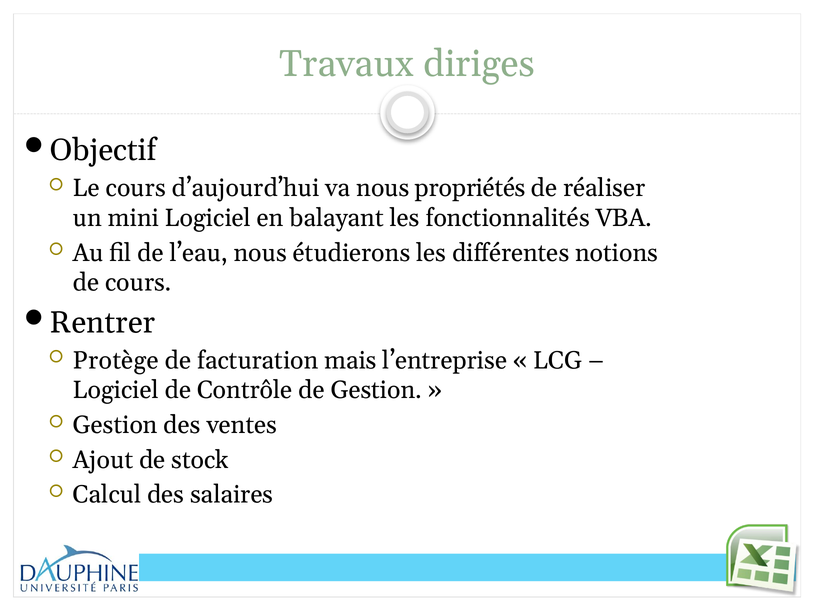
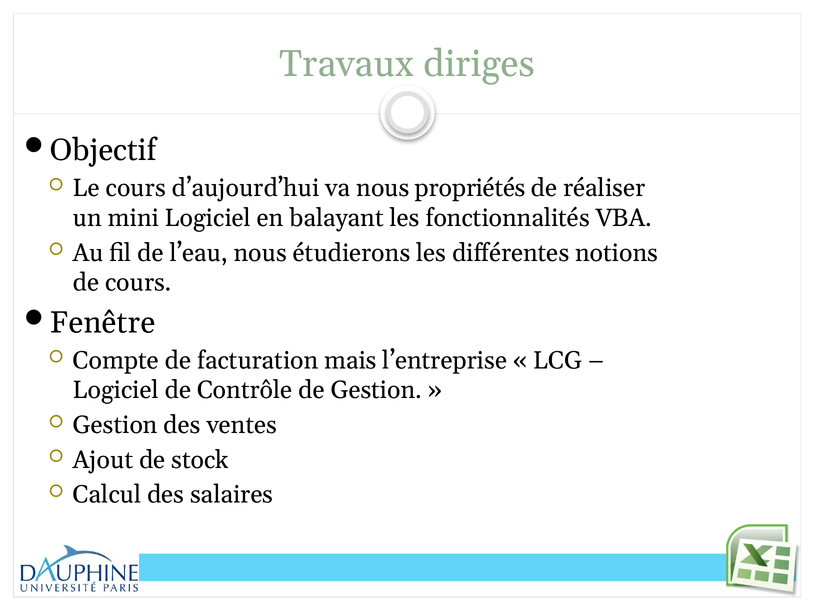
Rentrer: Rentrer -> Fenêtre (103, 323)
Protège: Protège -> Compte (116, 361)
